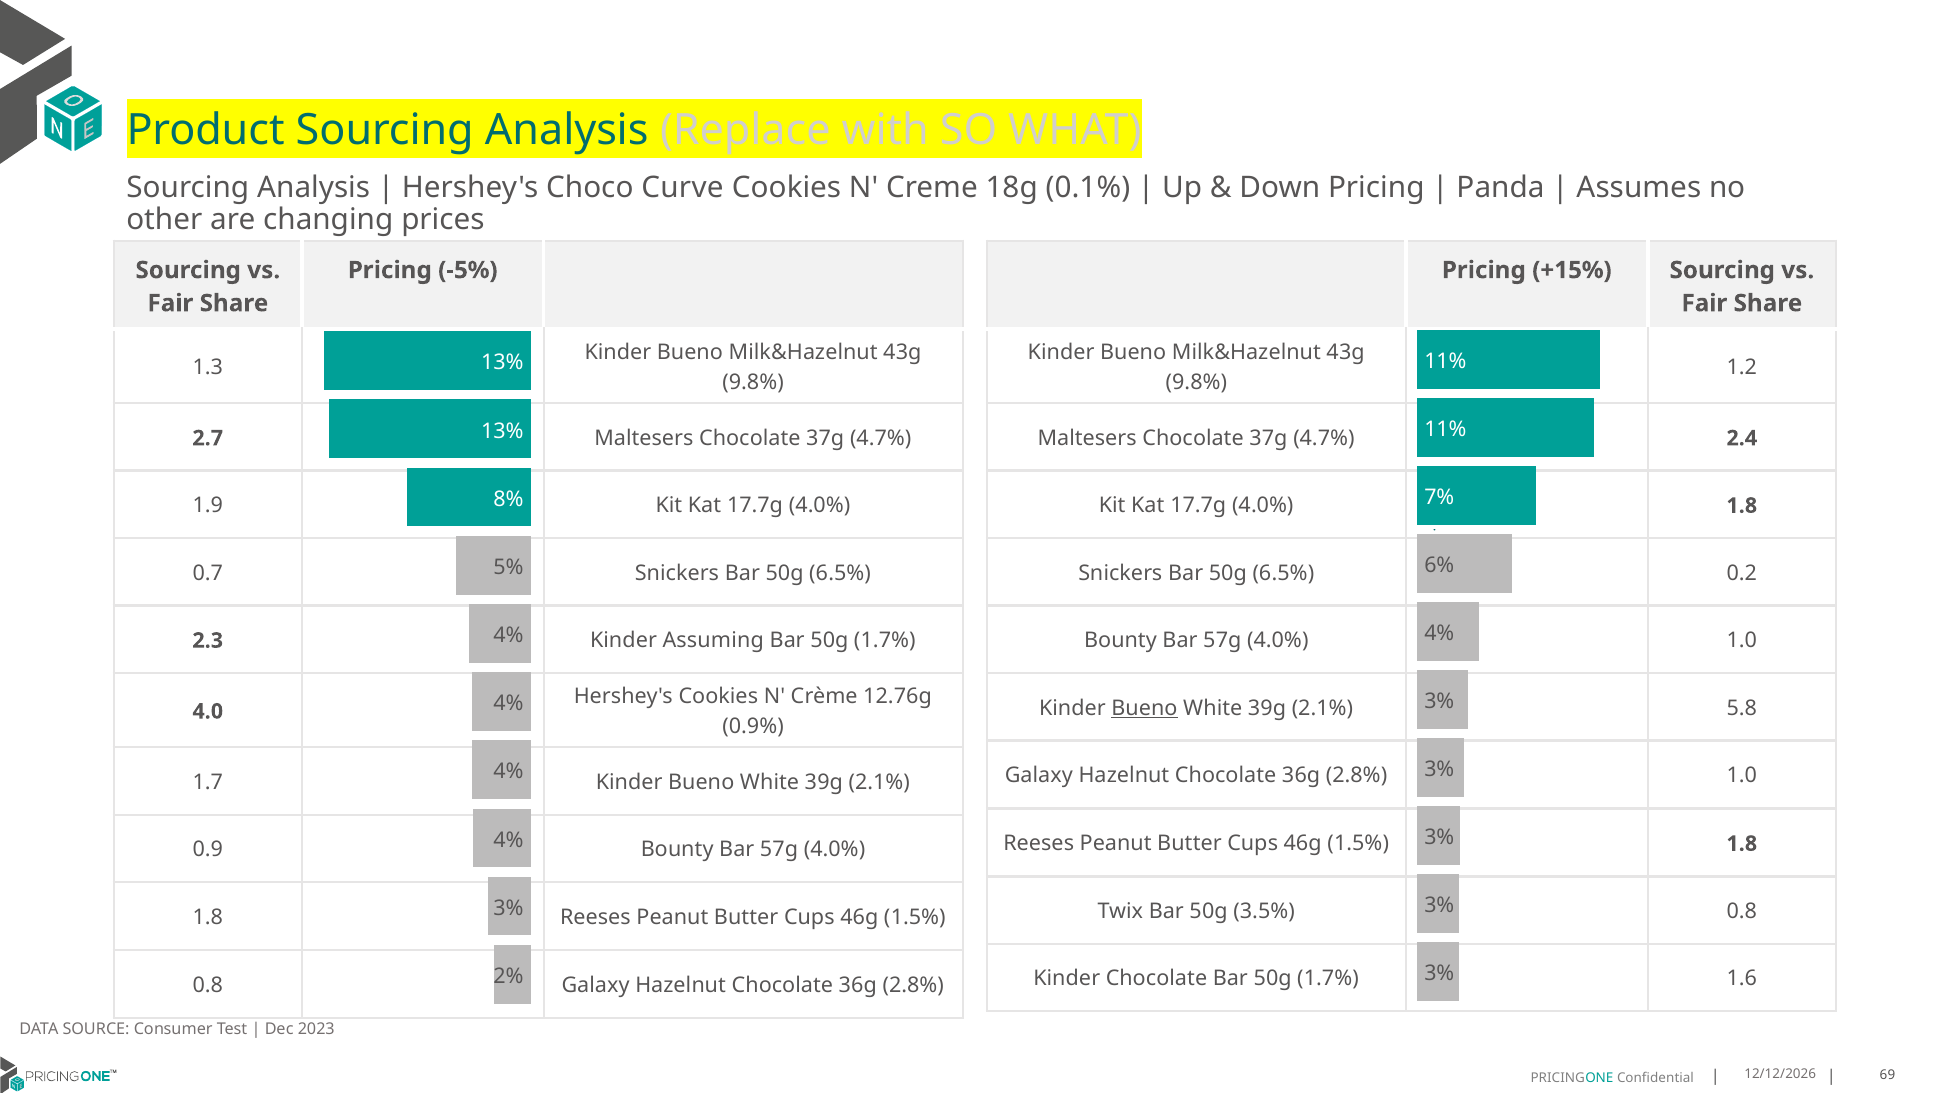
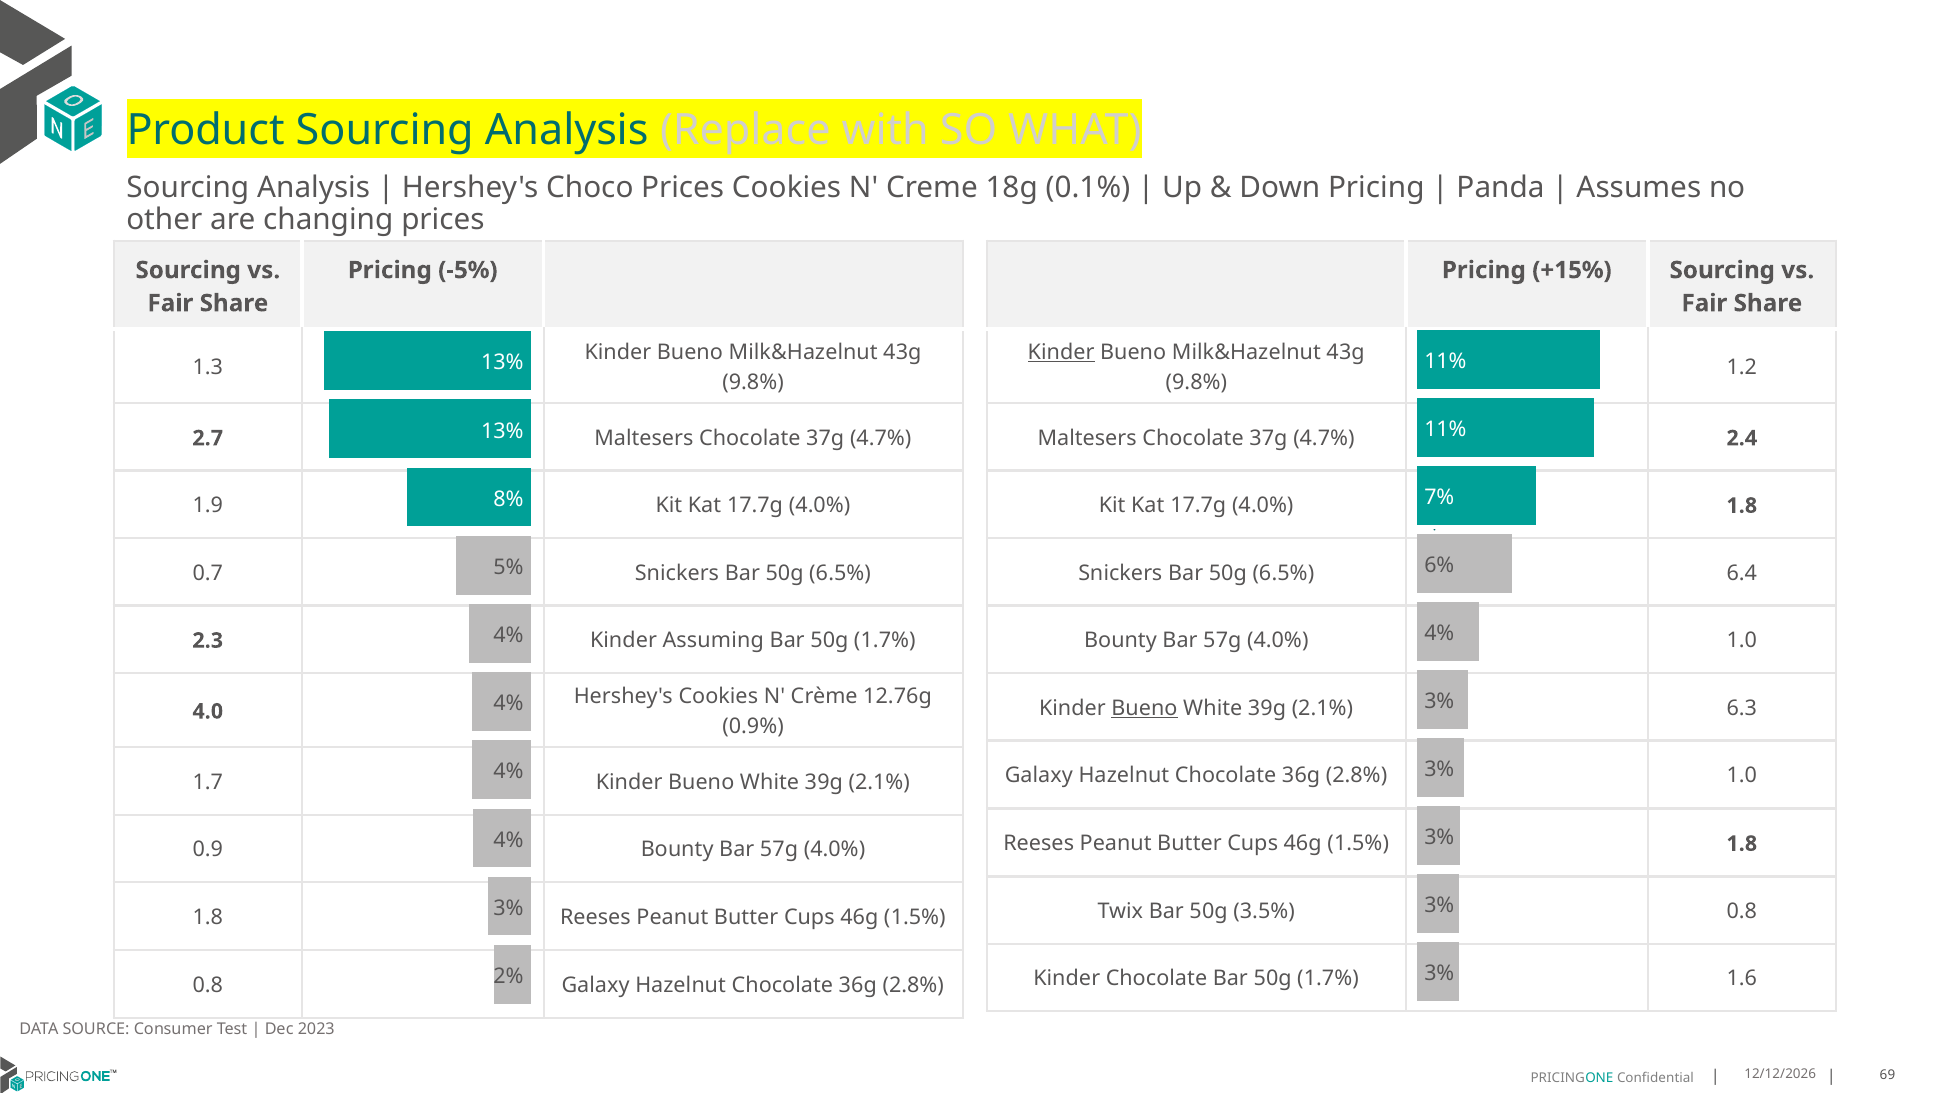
Choco Curve: Curve -> Prices (683, 188)
Kinder underline: none -> present (1061, 352)
0.2: 0.2 -> 6.4 (1742, 573)
5.8: 5.8 -> 6.3 (1742, 708)
